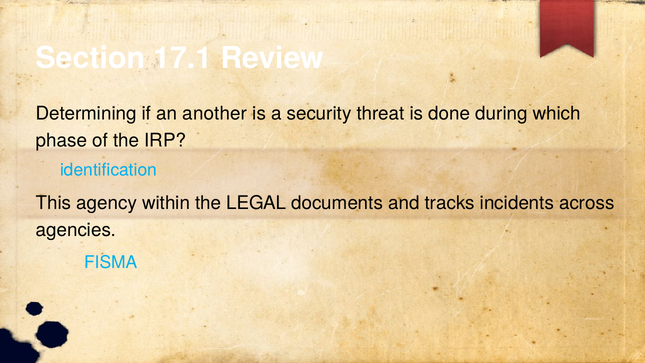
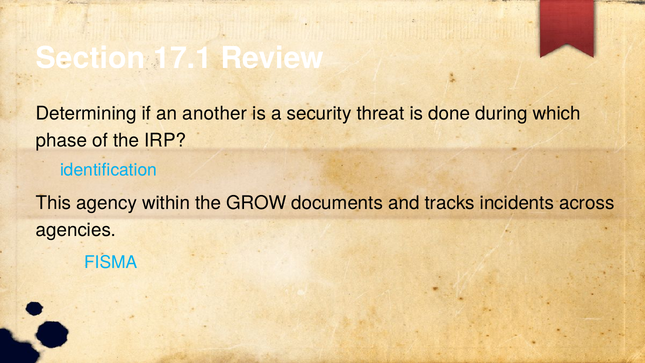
LEGAL: LEGAL -> GROW (256, 203)
